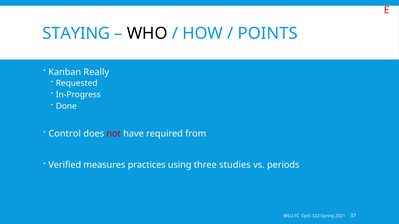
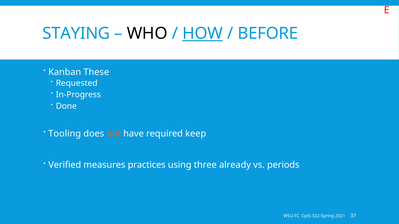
HOW underline: none -> present (203, 34)
POINTS: POINTS -> BEFORE (268, 34)
Really: Really -> These (96, 72)
Control: Control -> Tooling (65, 134)
not colour: red -> orange (114, 134)
from: from -> keep (196, 134)
studies: studies -> already (235, 165)
